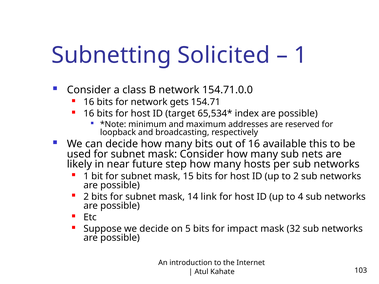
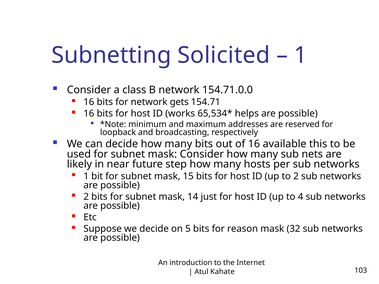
target: target -> works (180, 114)
index: index -> helps (247, 114)
link: link -> just (209, 197)
impact: impact -> reason (243, 229)
